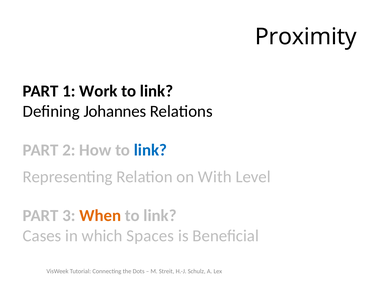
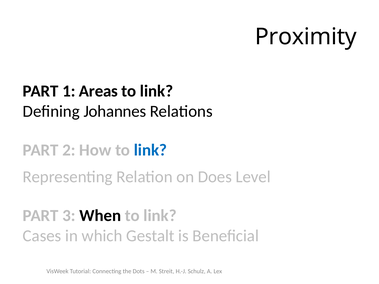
Work: Work -> Areas (98, 91)
With: With -> Does (215, 177)
When colour: orange -> black (100, 216)
Spaces: Spaces -> Gestalt (150, 236)
